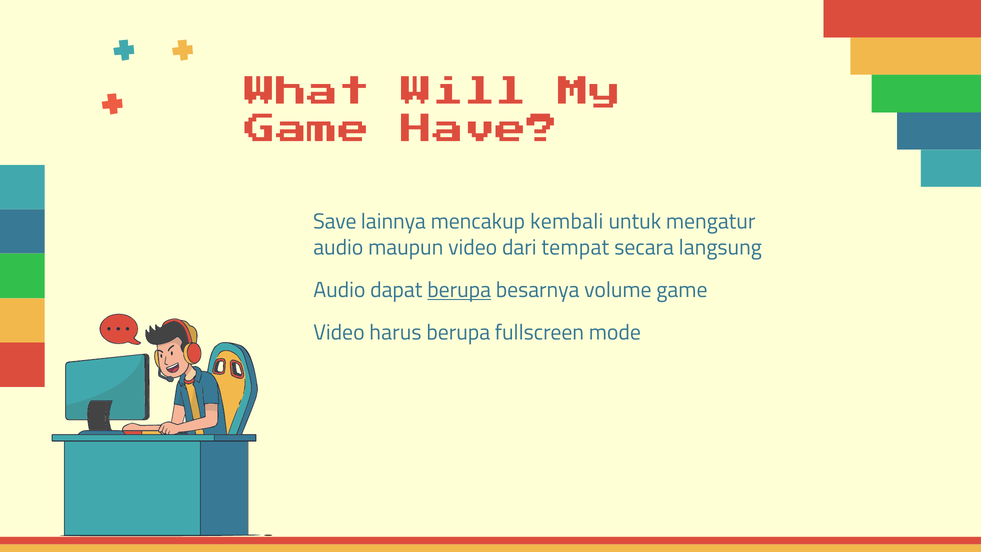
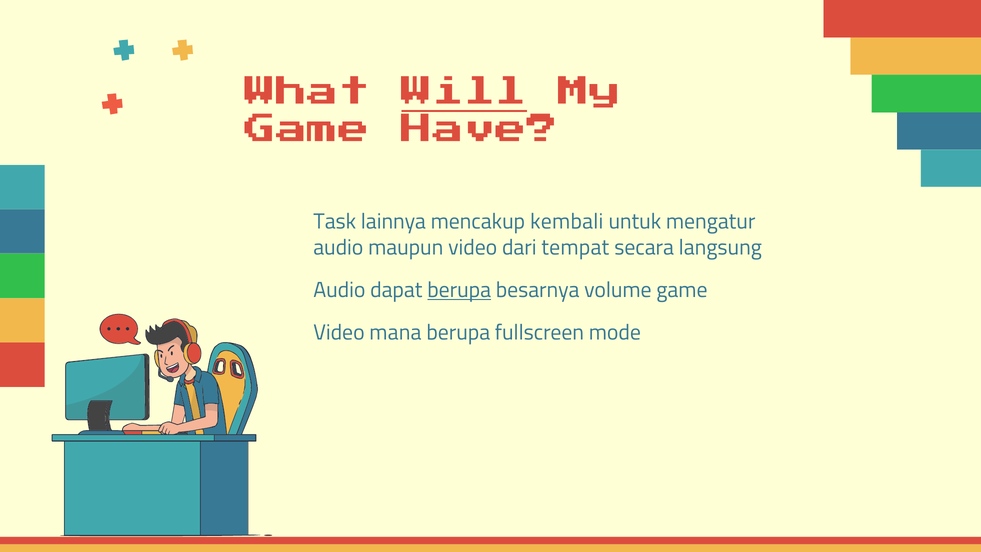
Will underline: none -> present (464, 97)
Save: Save -> Task (335, 221)
harus: harus -> mana (395, 333)
